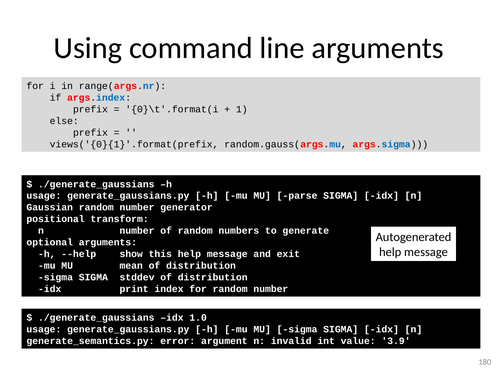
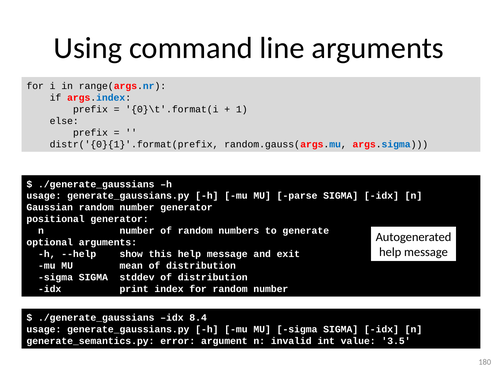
views('{0}{1}'.format(prefix: views('{0}{1}'.format(prefix -> distr('{0}{1}'.format(prefix (134, 144)
positional transform: transform -> generator (120, 219)
1.0: 1.0 -> 8.4 (198, 317)
3.9: 3.9 -> 3.5 (396, 341)
